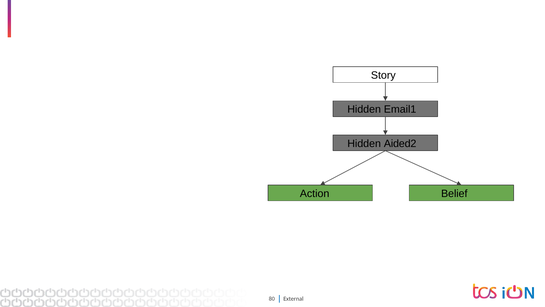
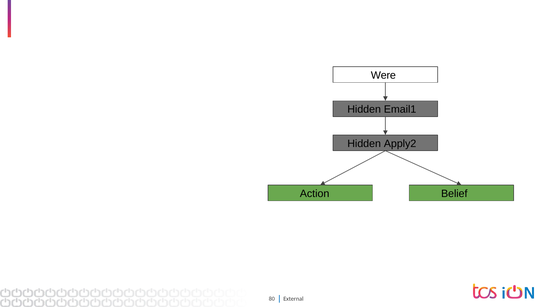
Story: Story -> Were (383, 75)
Aided2: Aided2 -> Apply2 (400, 143)
